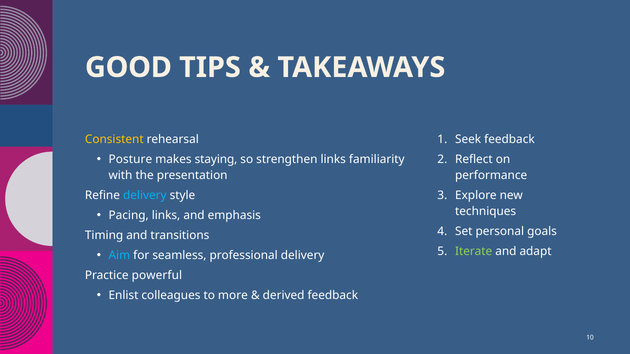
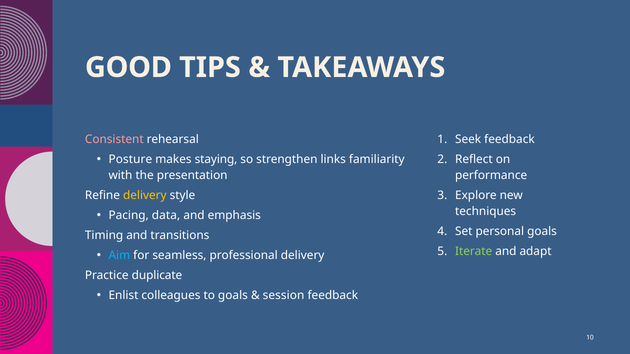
Consistent colour: yellow -> pink (114, 139)
delivery colour: light blue -> yellow (145, 195)
Pacing links: links -> data (166, 215)
powerful: powerful -> duplicate (157, 275)
to more: more -> goals (233, 295)
derived: derived -> session (284, 295)
